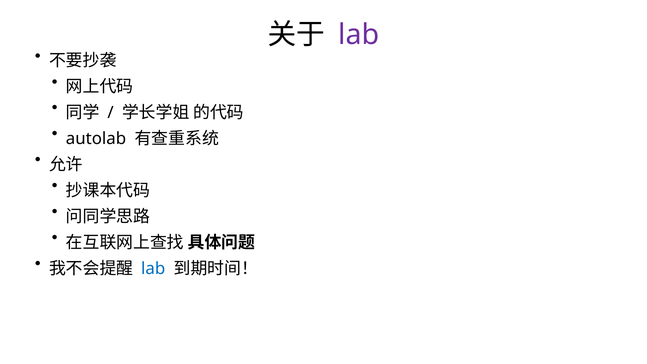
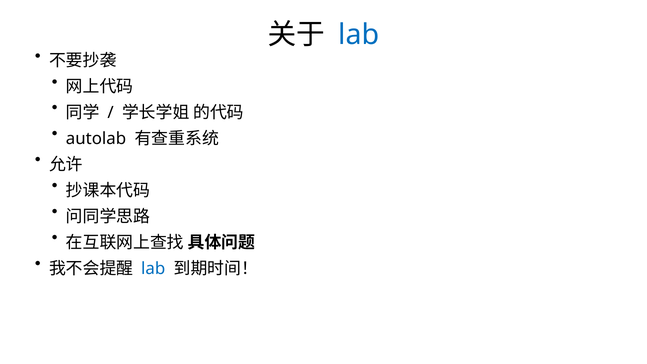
lab colour: purple -> blue (359, 35)
